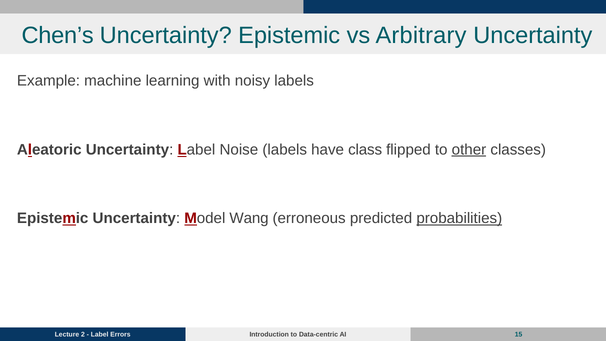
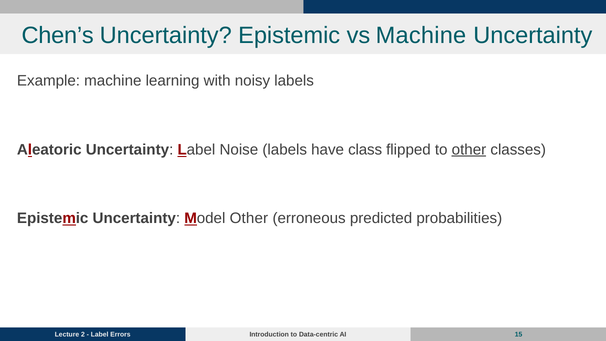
vs Arbitrary: Arbitrary -> Machine (421, 35)
Model Wang: Wang -> Other (249, 218)
probabilities underline: present -> none (459, 218)
